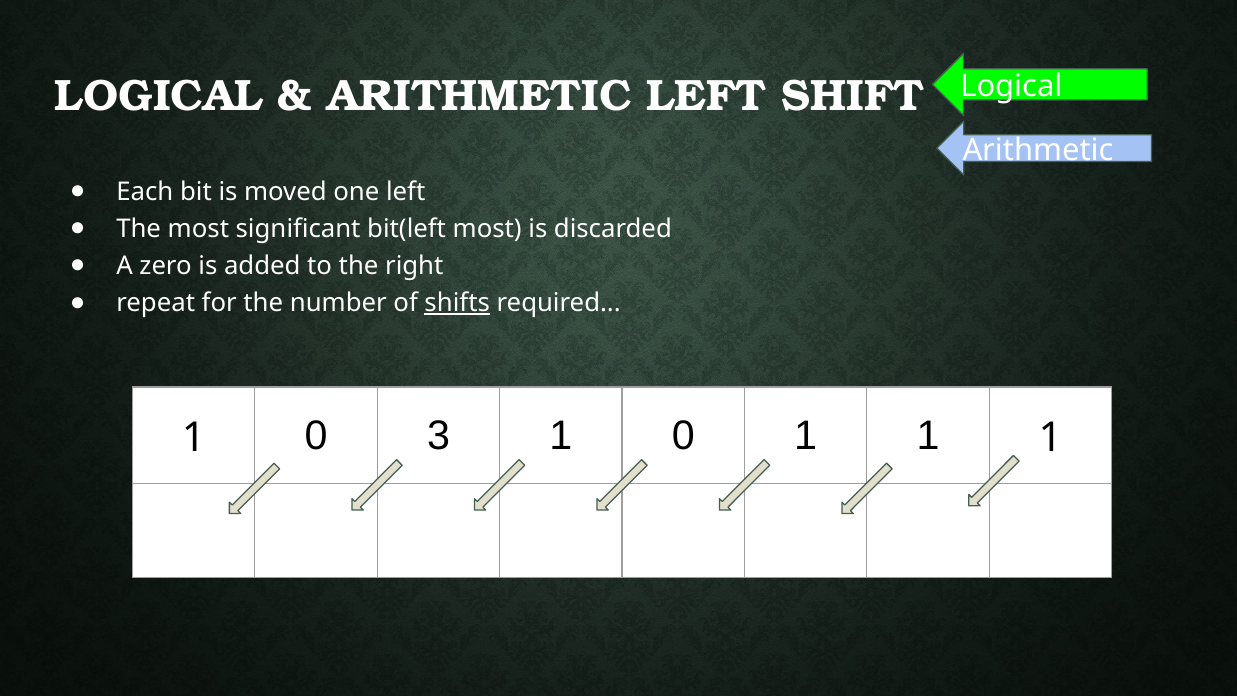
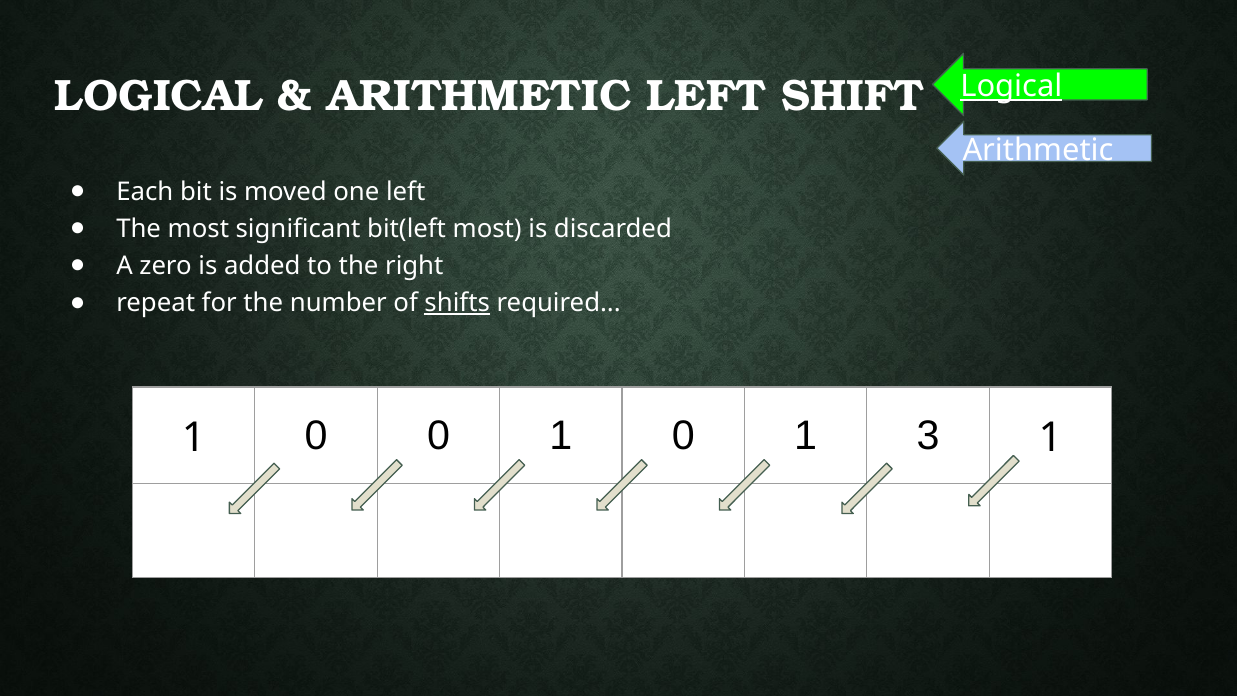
Logical underline: none -> present (1011, 87)
0 3: 3 -> 0 (439, 436)
0 1 1: 1 -> 3 (928, 436)
